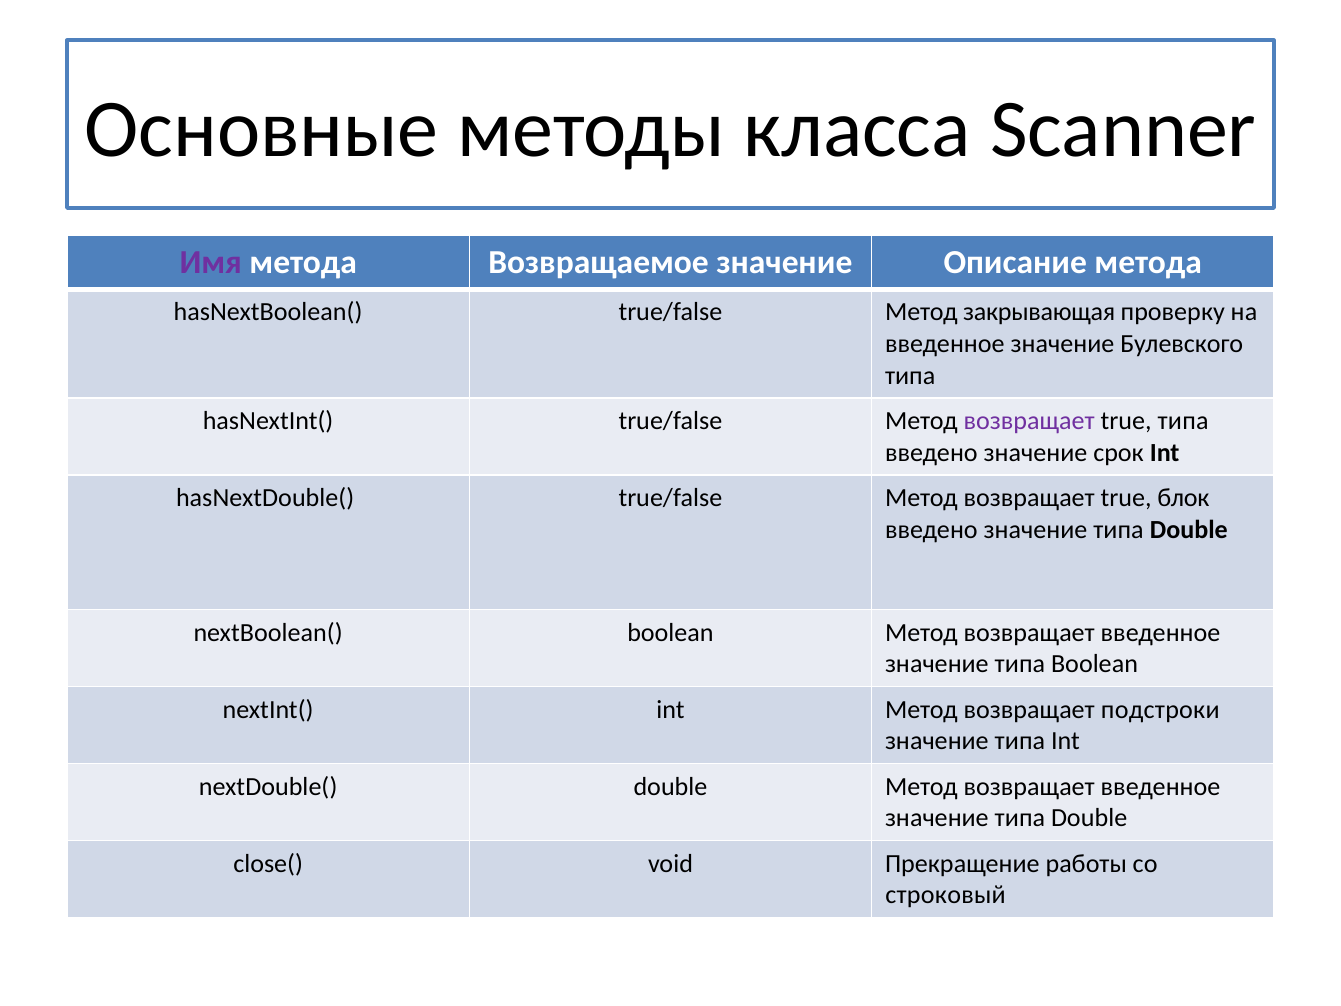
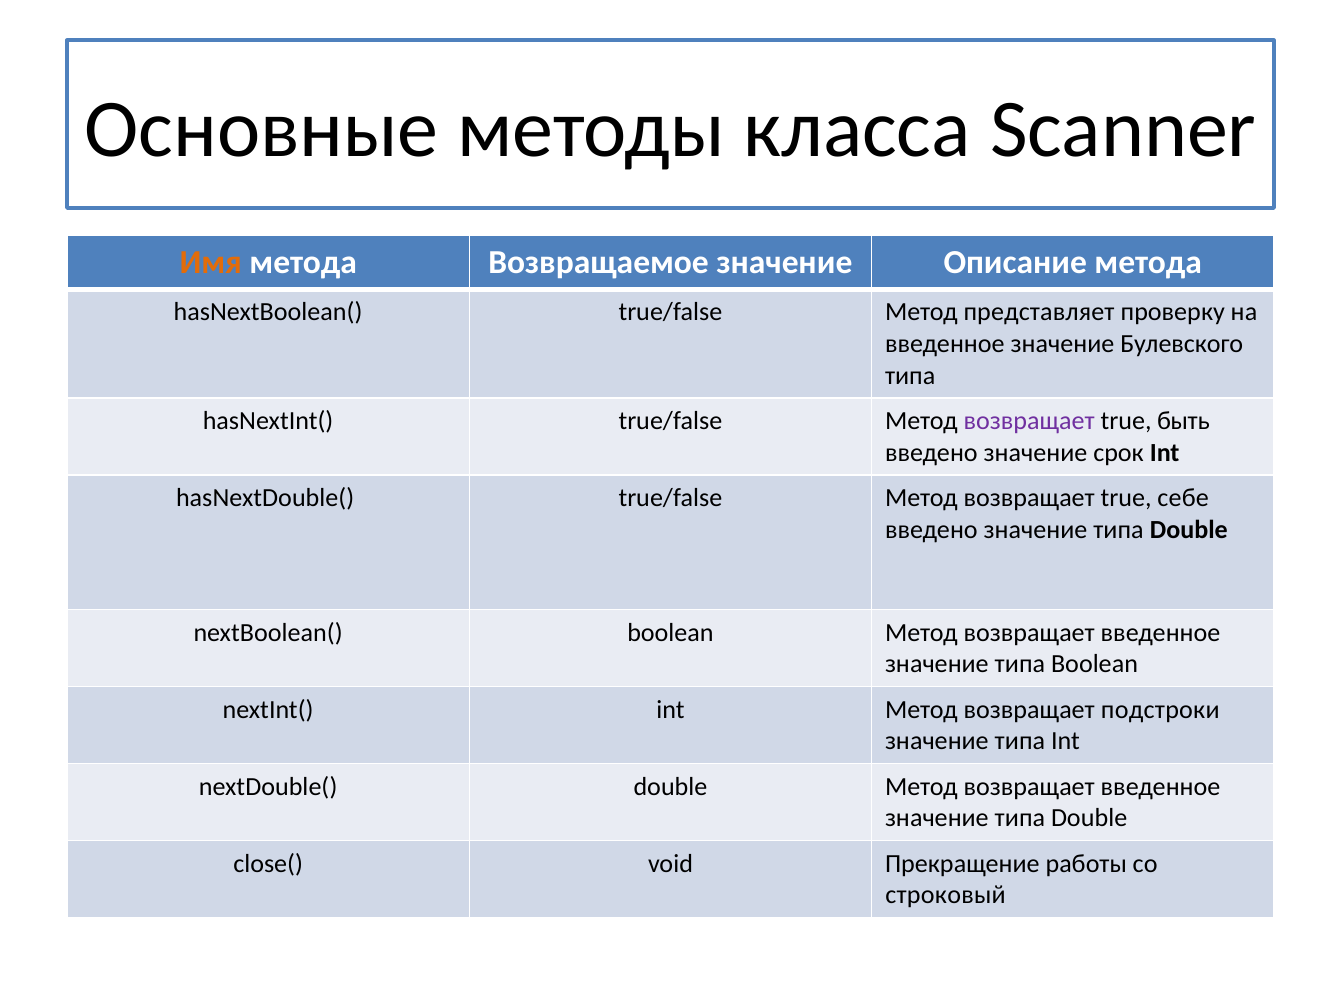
Имя colour: purple -> orange (211, 262)
закрывающая: закрывающая -> представляет (1039, 312)
true типа: типа -> быть (1183, 421)
блок: блок -> себе (1183, 498)
